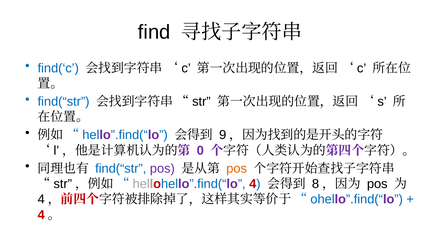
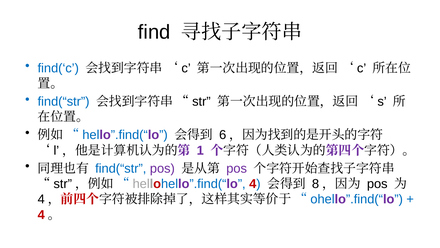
9: 9 -> 6 (223, 135)
0: 0 -> 1 (200, 150)
pos colour: orange -> purple (237, 168)
